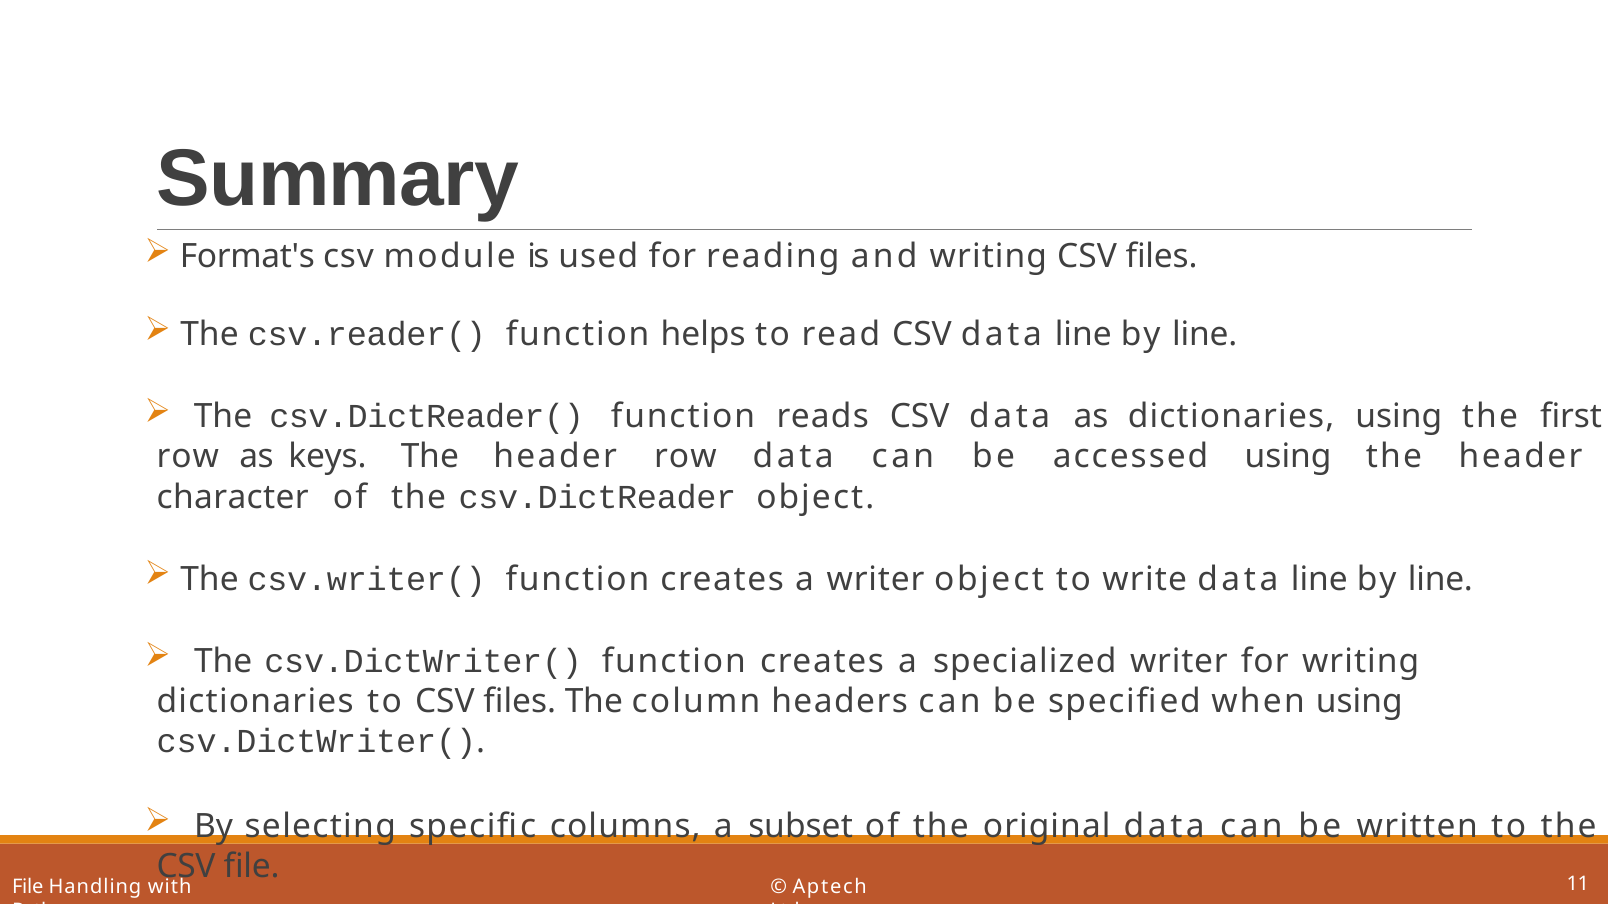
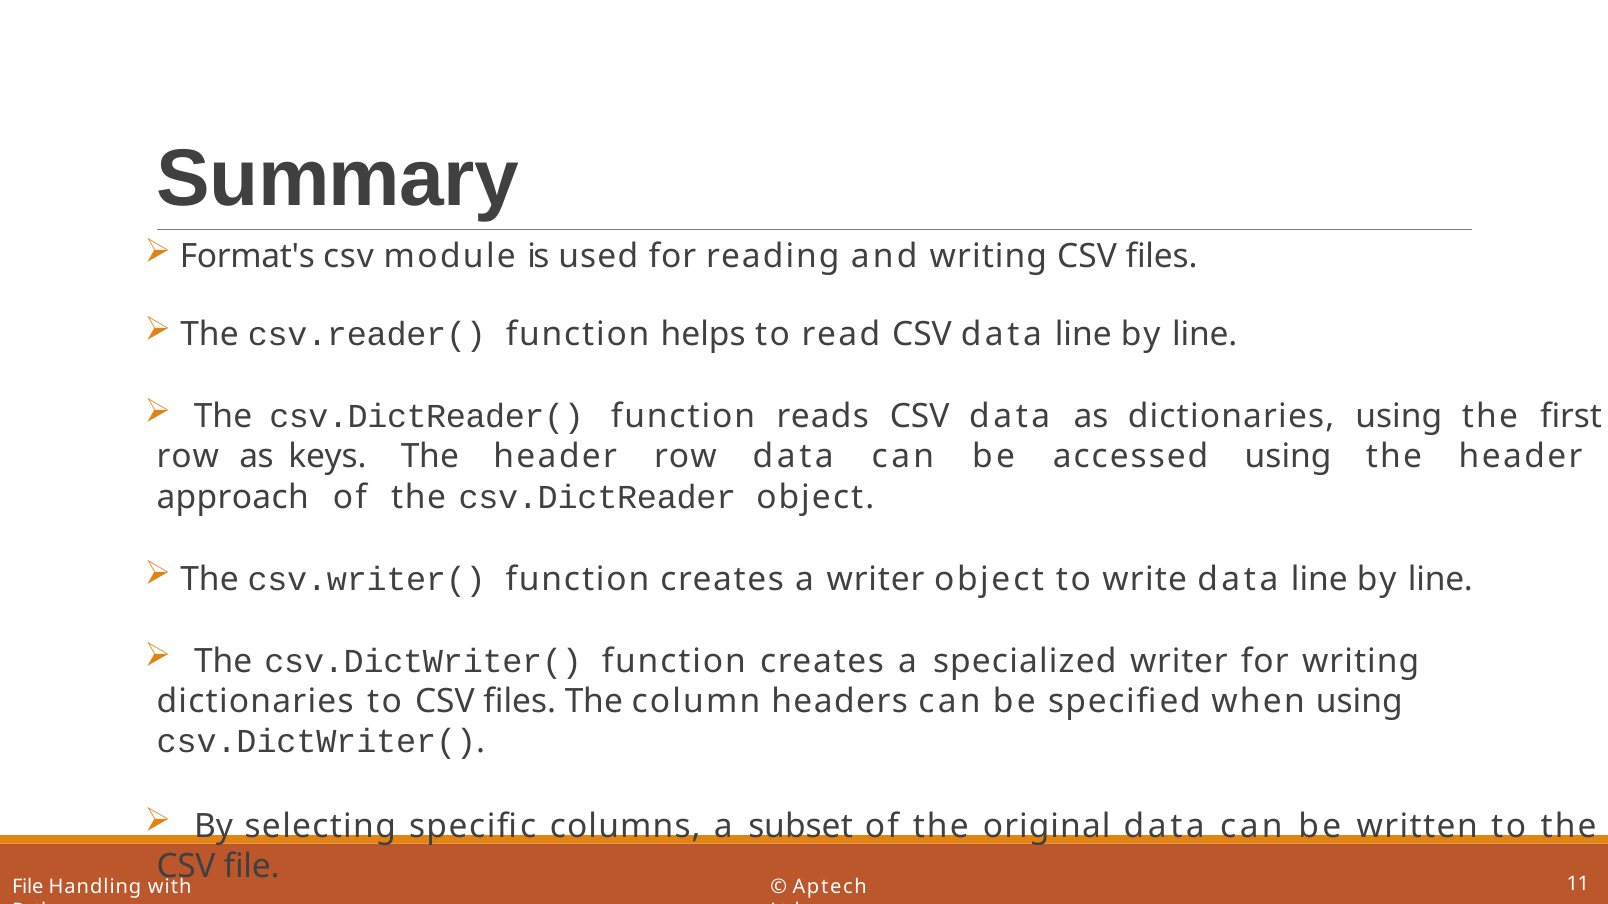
character: character -> approach (233, 497)
